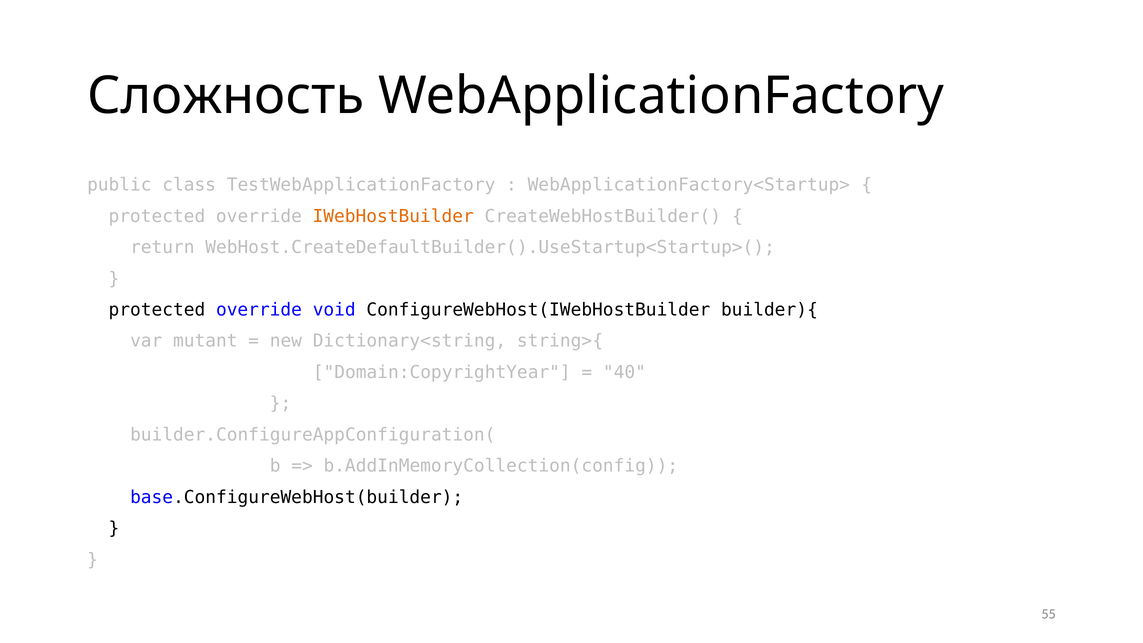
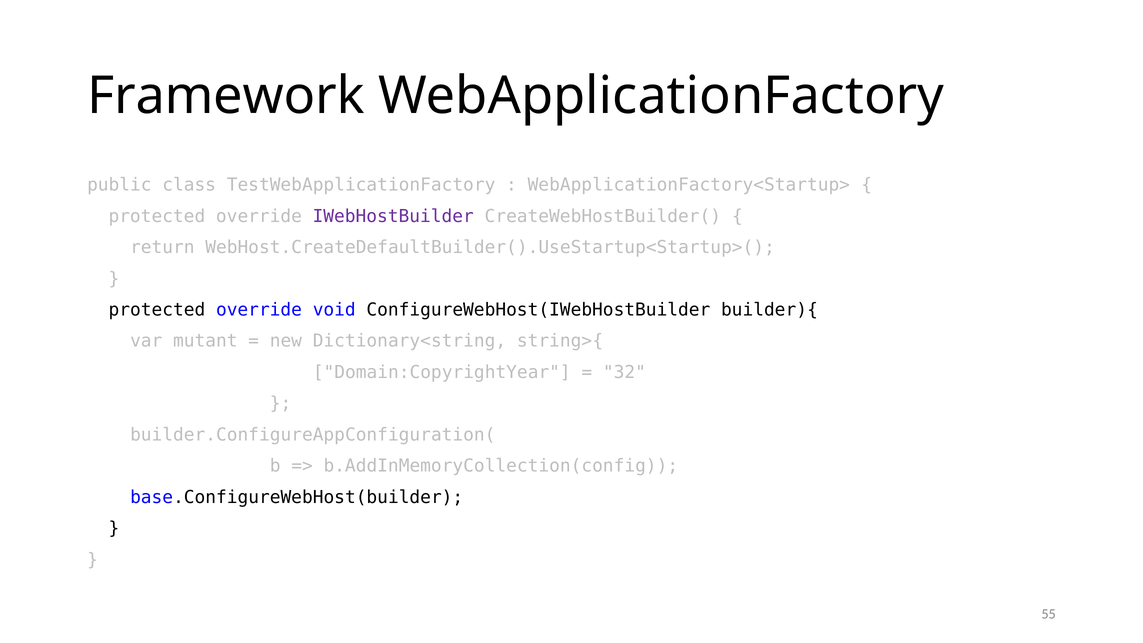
Сложность: Сложность -> Framework (226, 96)
IWebHostBuilder colour: orange -> purple (393, 216)
40: 40 -> 32 (624, 372)
